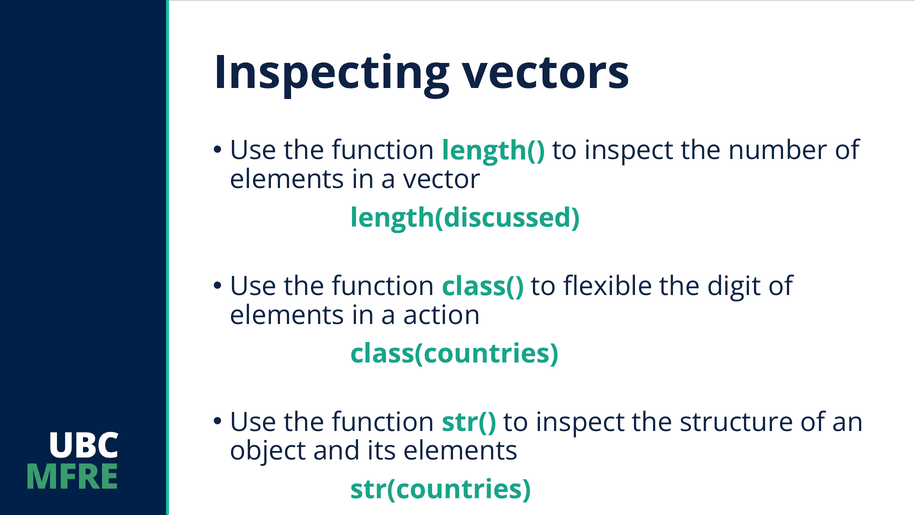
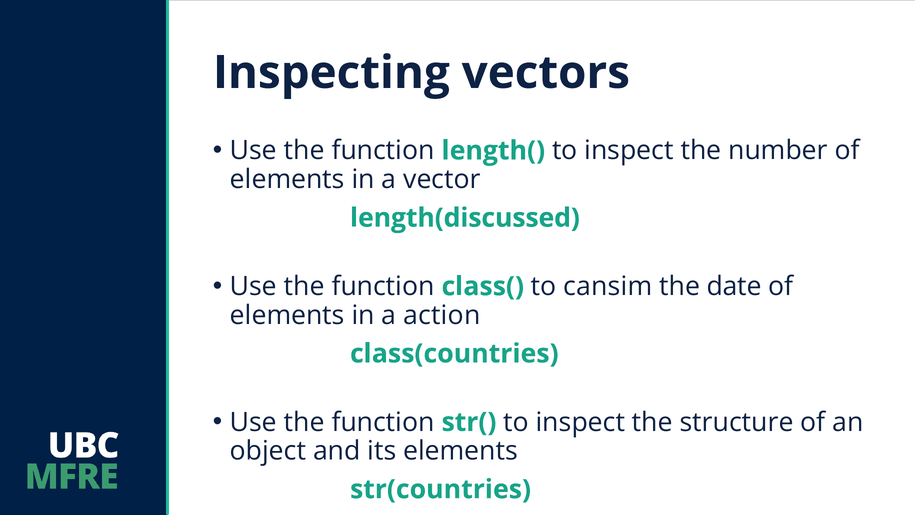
flexible: flexible -> cansim (608, 286)
digit: digit -> date (734, 286)
